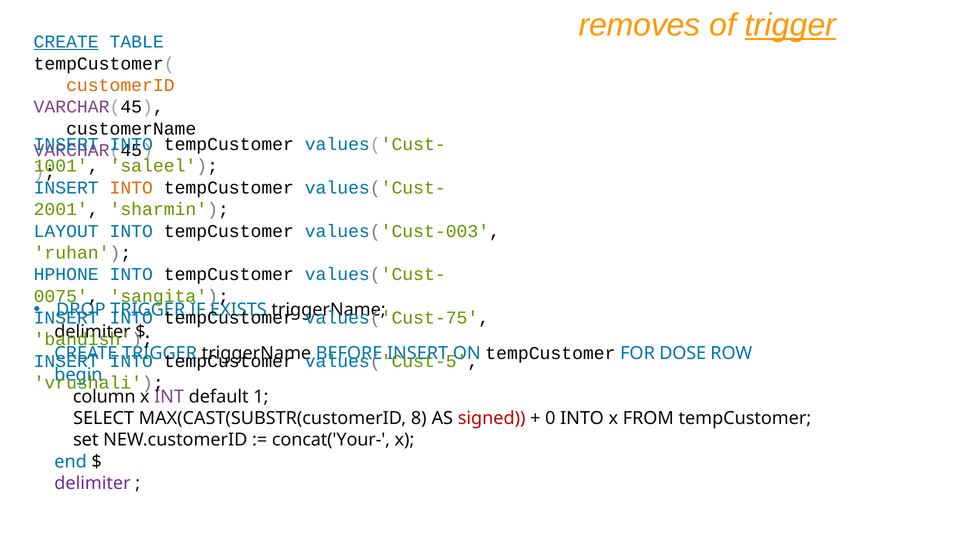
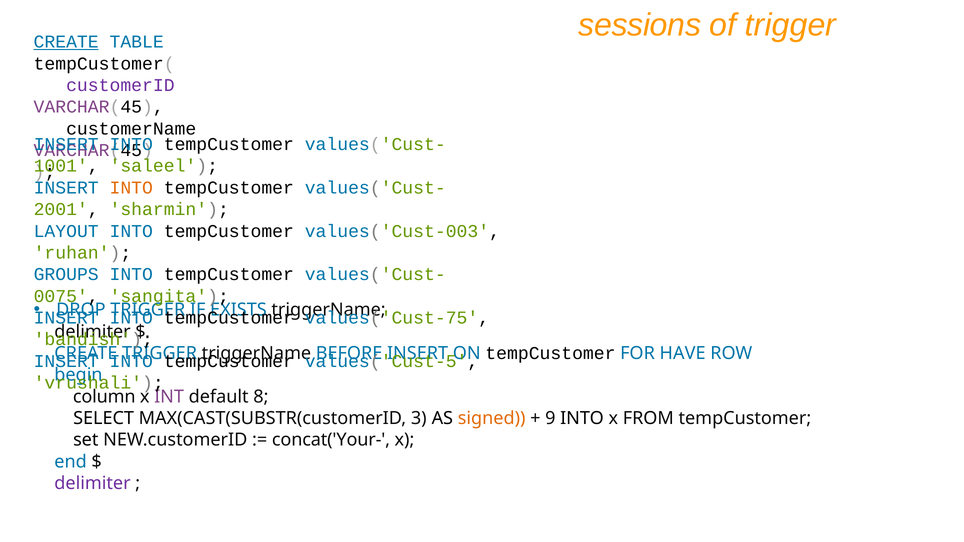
removes: removes -> sessions (640, 25)
trigger underline: present -> none (791, 25)
customerID colour: orange -> purple (120, 85)
HPHONE: HPHONE -> GROUPS (66, 275)
DOSE: DOSE -> HAVE (683, 353)
1: 1 -> 8 (261, 397)
8: 8 -> 3 (419, 419)
signed colour: red -> orange (492, 419)
0: 0 -> 9 (550, 419)
